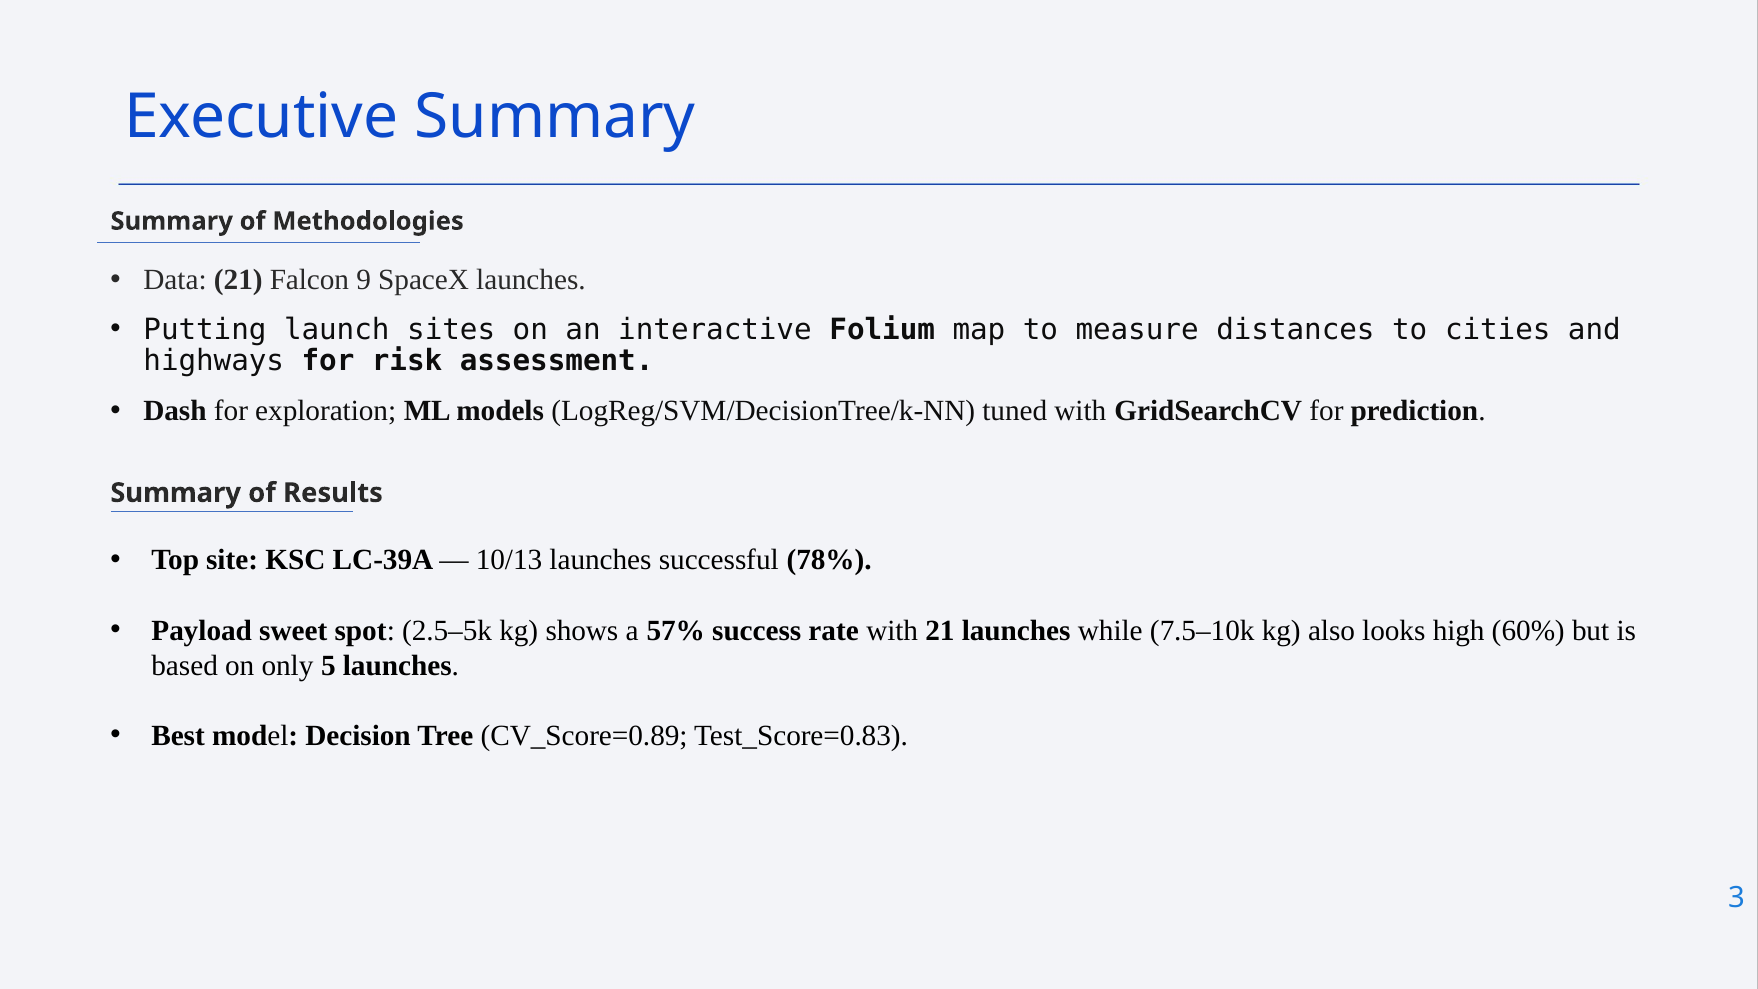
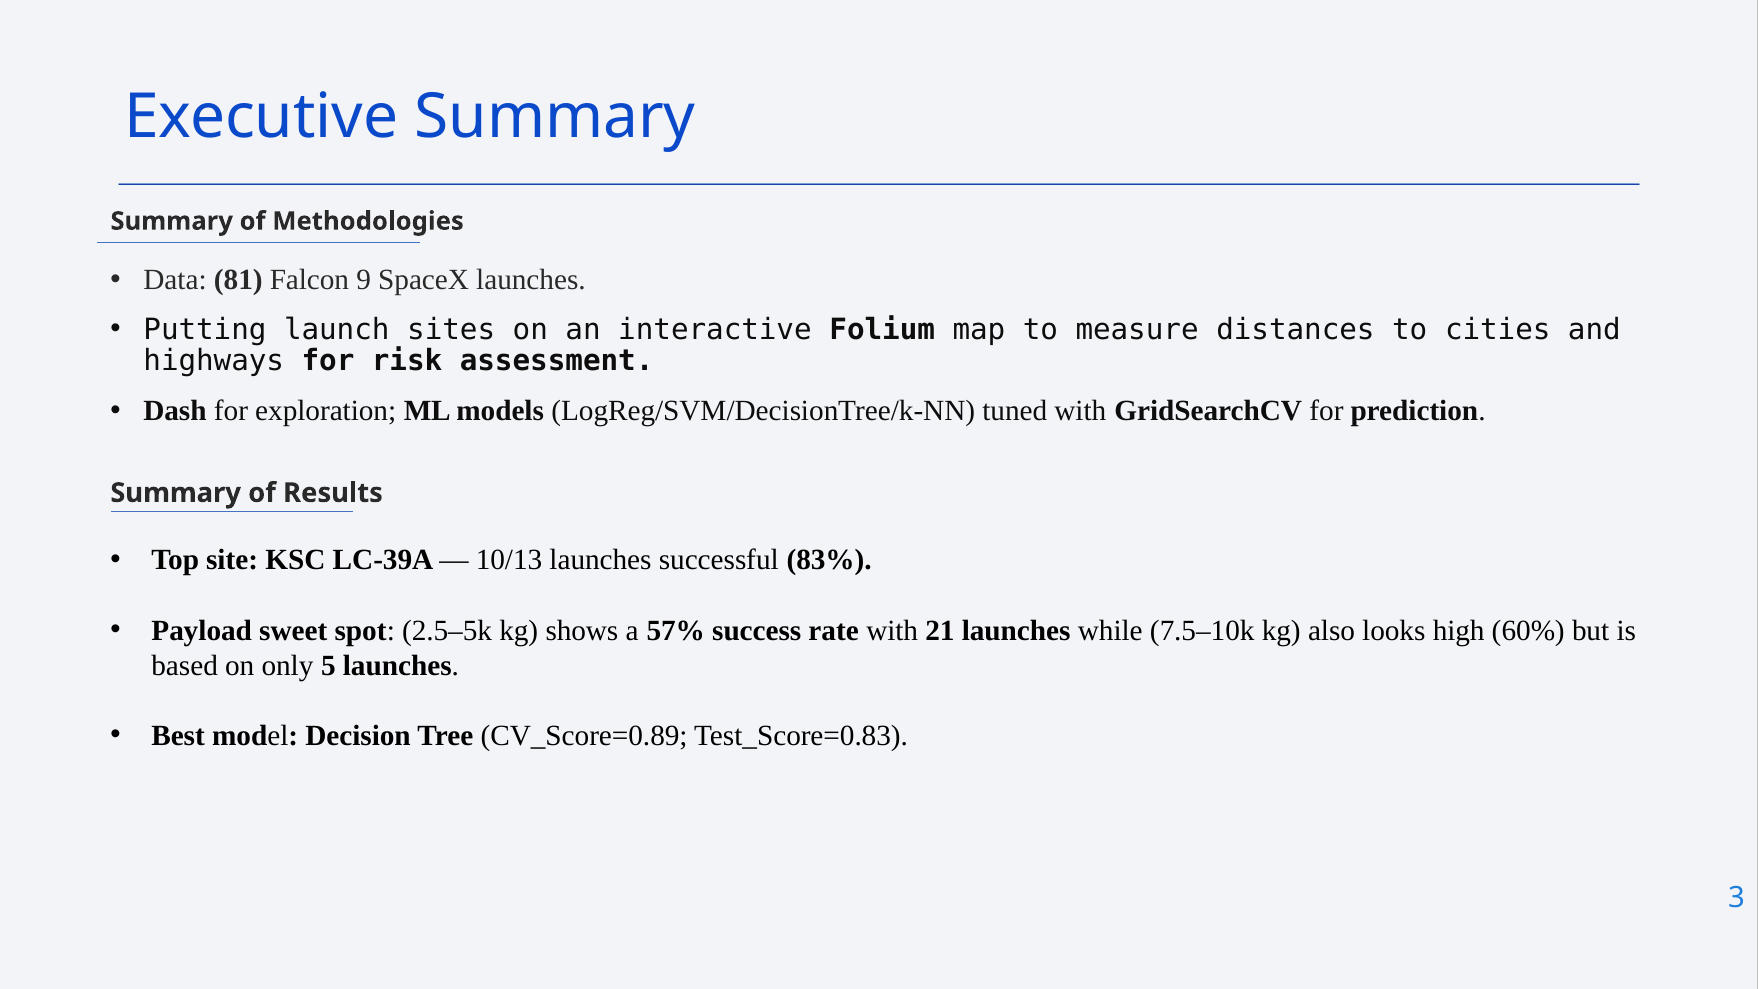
Data 21: 21 -> 81 (238, 280)
78%: 78% -> 83% (829, 560)
